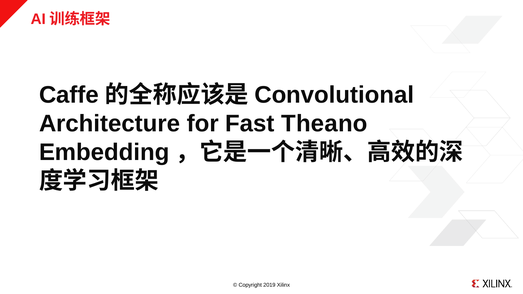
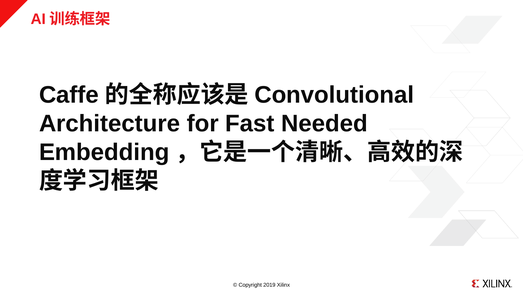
Theano: Theano -> Needed (324, 124)
